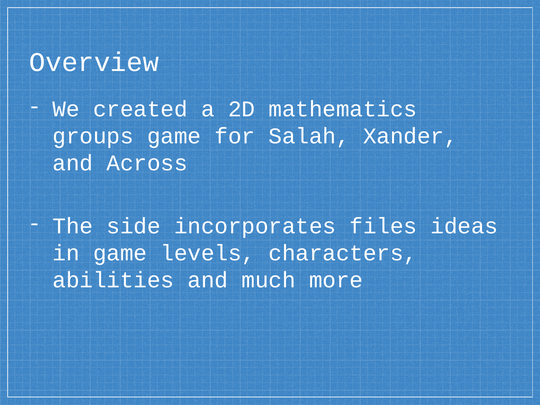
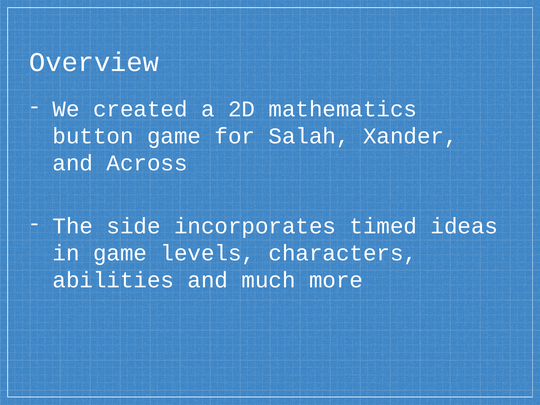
groups: groups -> button (93, 136)
files: files -> timed (383, 226)
